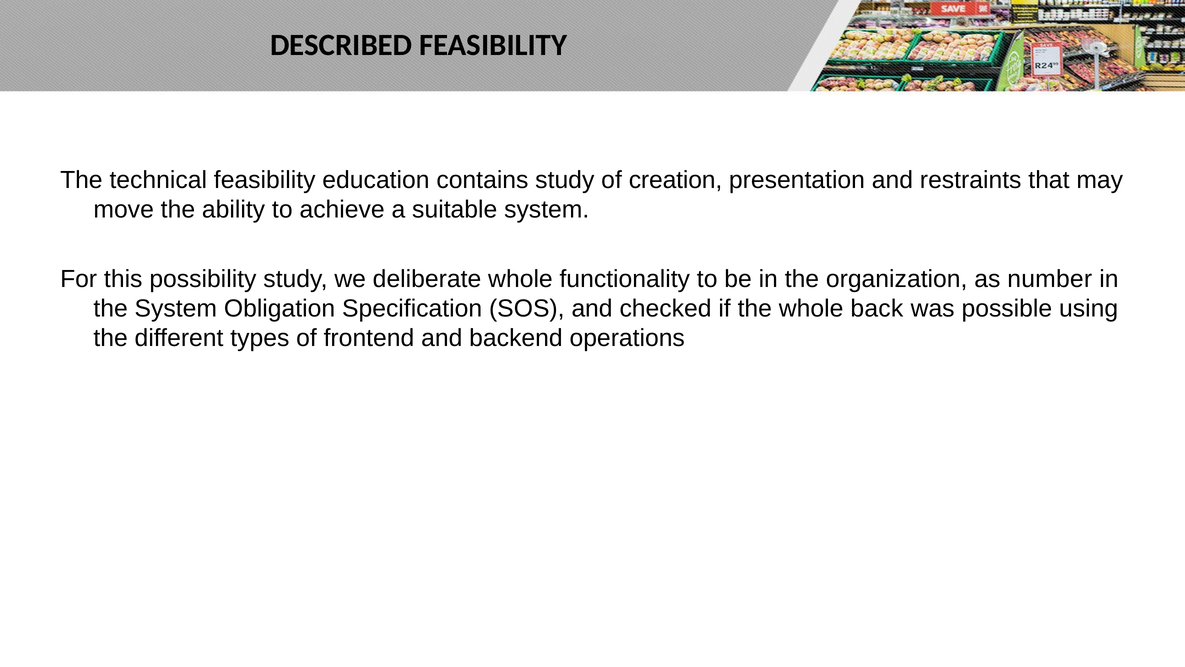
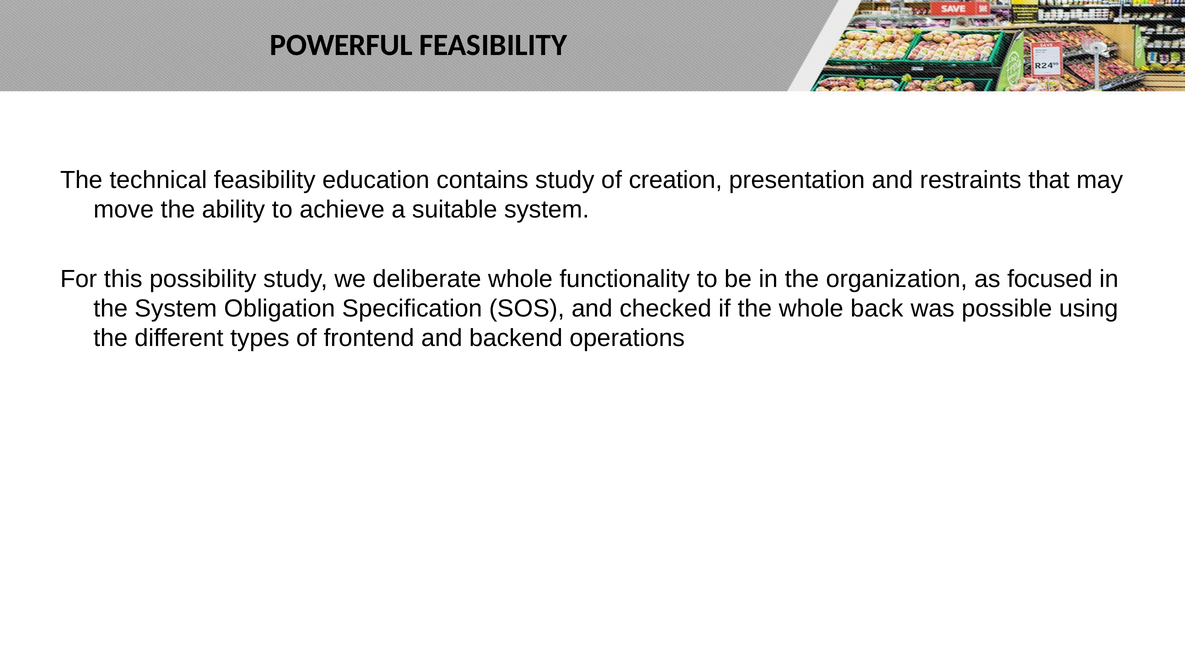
DESCRIBED: DESCRIBED -> POWERFUL (341, 45)
number: number -> focused (1050, 279)
